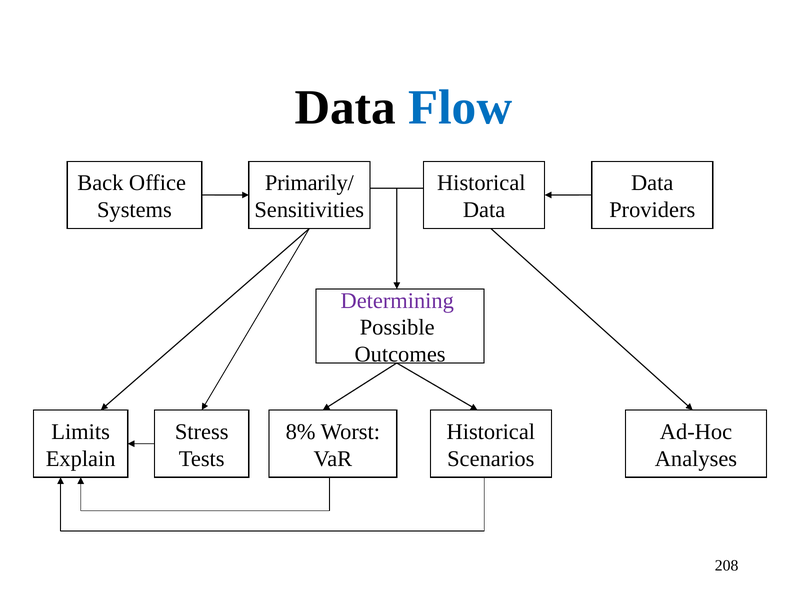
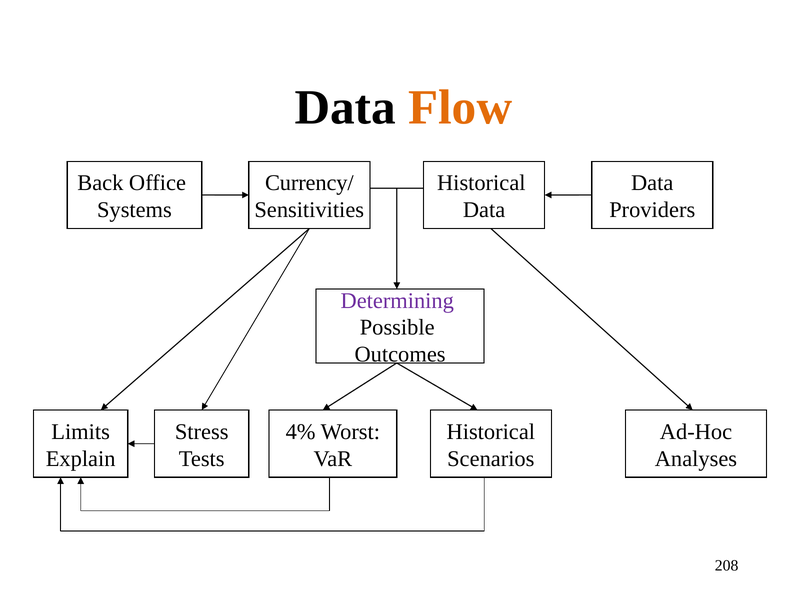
Flow colour: blue -> orange (460, 108)
Primarily/: Primarily/ -> Currency/ (309, 183)
8%: 8% -> 4% (301, 432)
